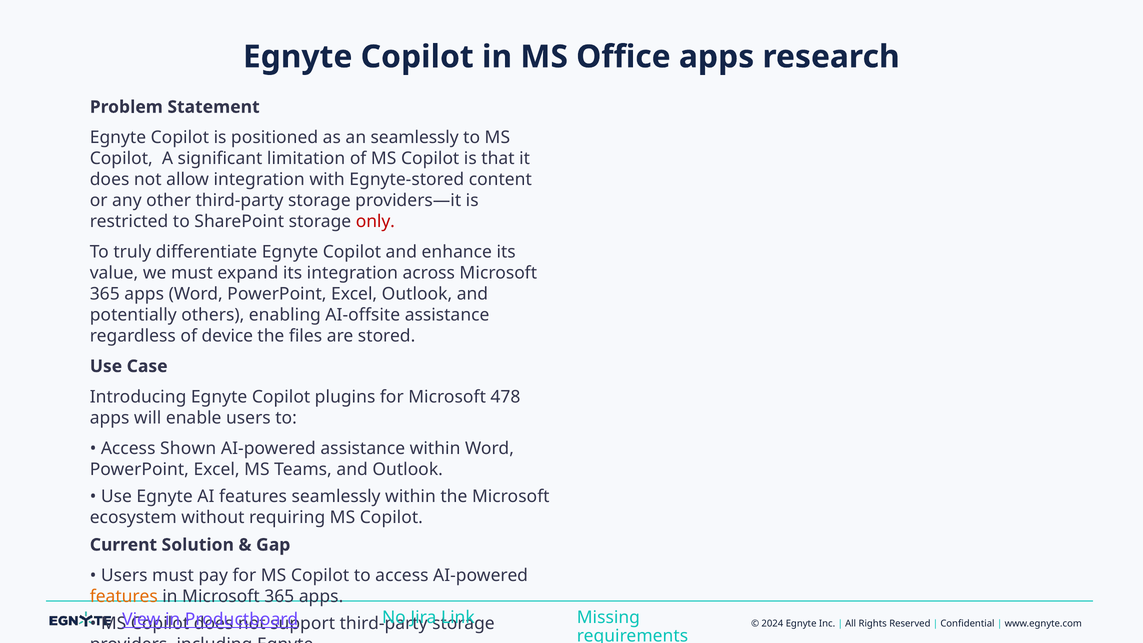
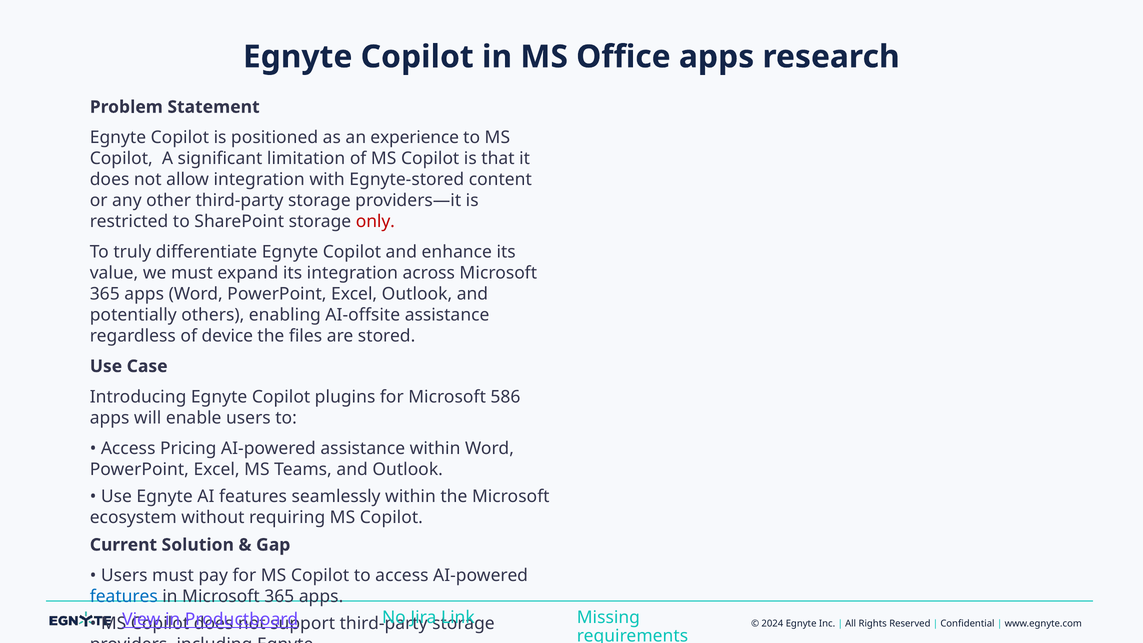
an seamlessly: seamlessly -> experience (415, 138)
478: 478 -> 586 (505, 397)
Shown: Shown -> Pricing (188, 448)
features colour: orange -> blue (124, 596)
